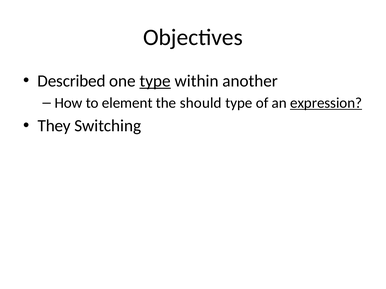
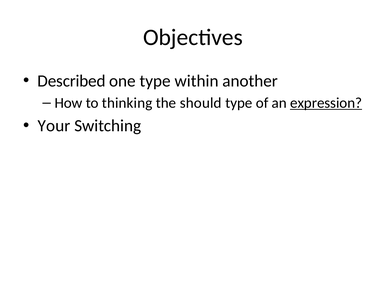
type underline: present -> none (155, 81)
element: element -> thinking (127, 103)
They: They -> Your (54, 126)
